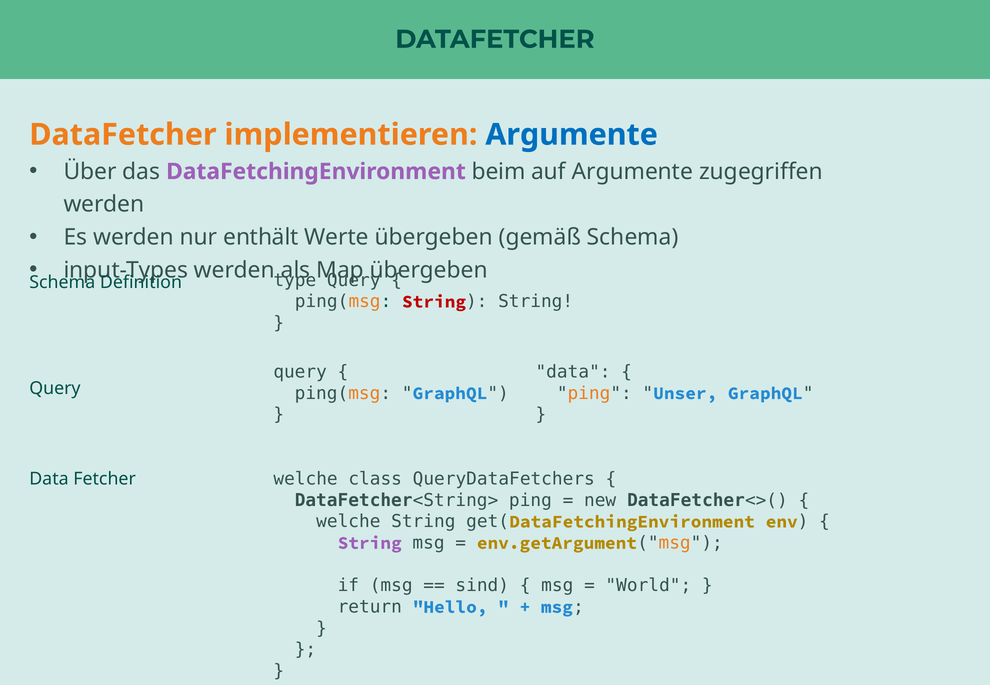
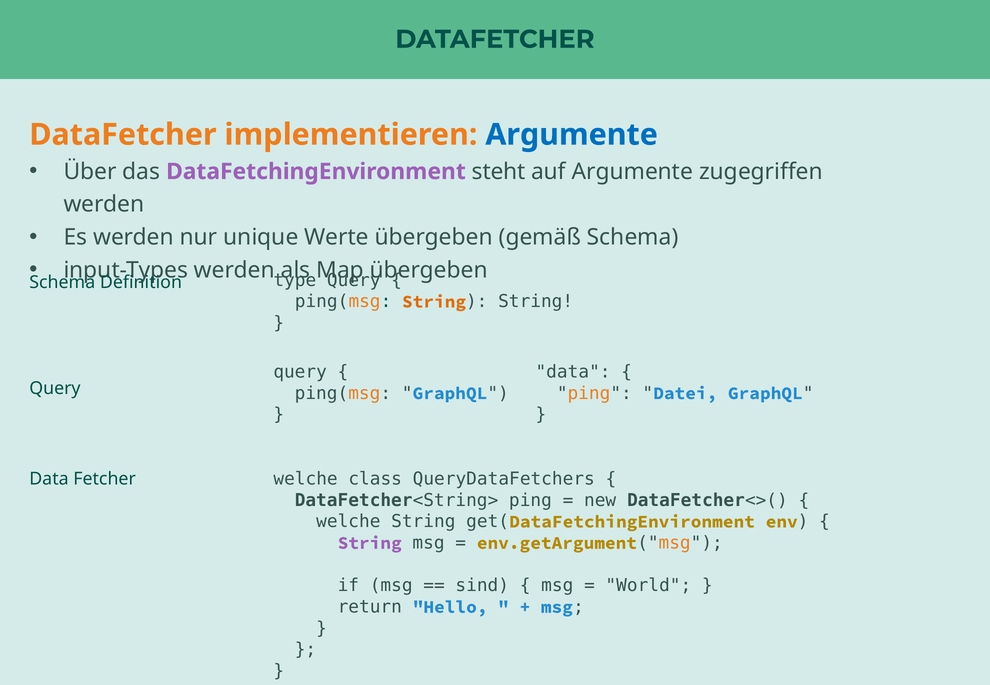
beim: beim -> steht (499, 172)
enthält: enthält -> unique (261, 237)
String colour: red -> orange (434, 302)
Unser: Unser -> Datei (685, 393)
